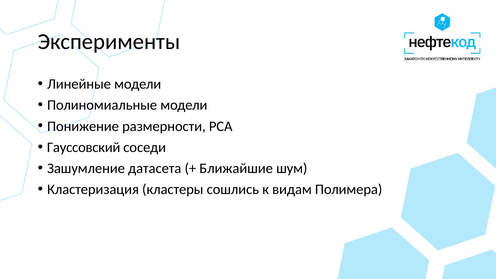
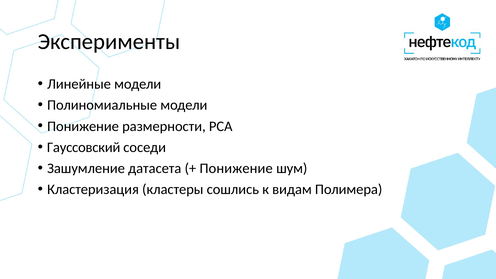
Ближайшие: Ближайшие -> Понижение (236, 168)
